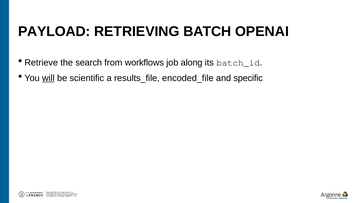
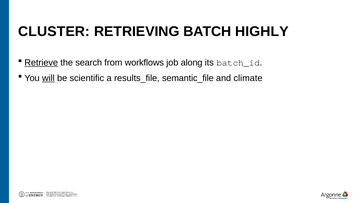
PAYLOAD: PAYLOAD -> CLUSTER (54, 31)
OPENAI: OPENAI -> HIGHLY (262, 31)
Retrieve underline: none -> present (41, 63)
encoded_file: encoded_file -> semantic_file (188, 78)
specific: specific -> climate (248, 78)
